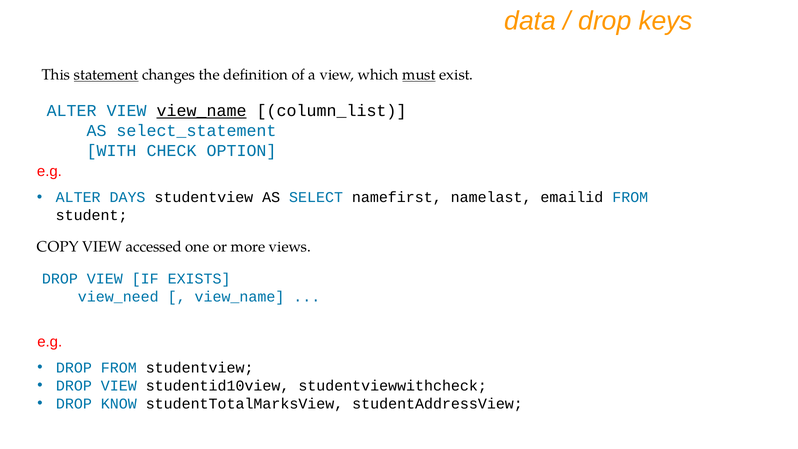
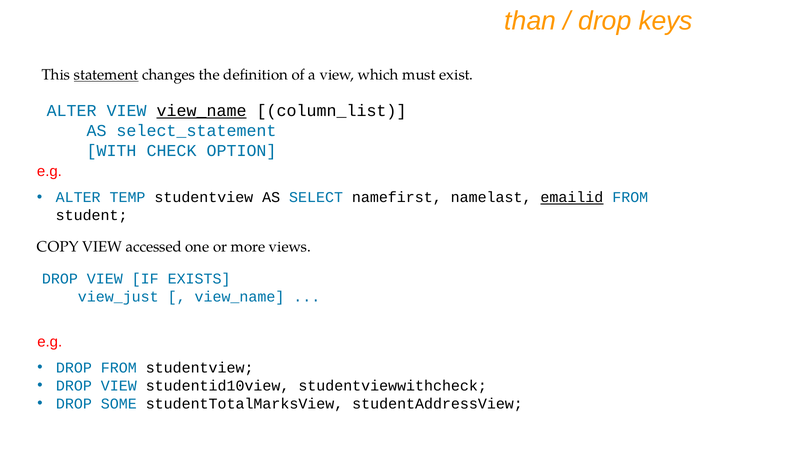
data: data -> than (530, 21)
must underline: present -> none (419, 75)
DAYS: DAYS -> TEMP (128, 197)
emailid underline: none -> present (572, 197)
view_need: view_need -> view_just (118, 297)
KNOW: KNOW -> SOME (119, 404)
